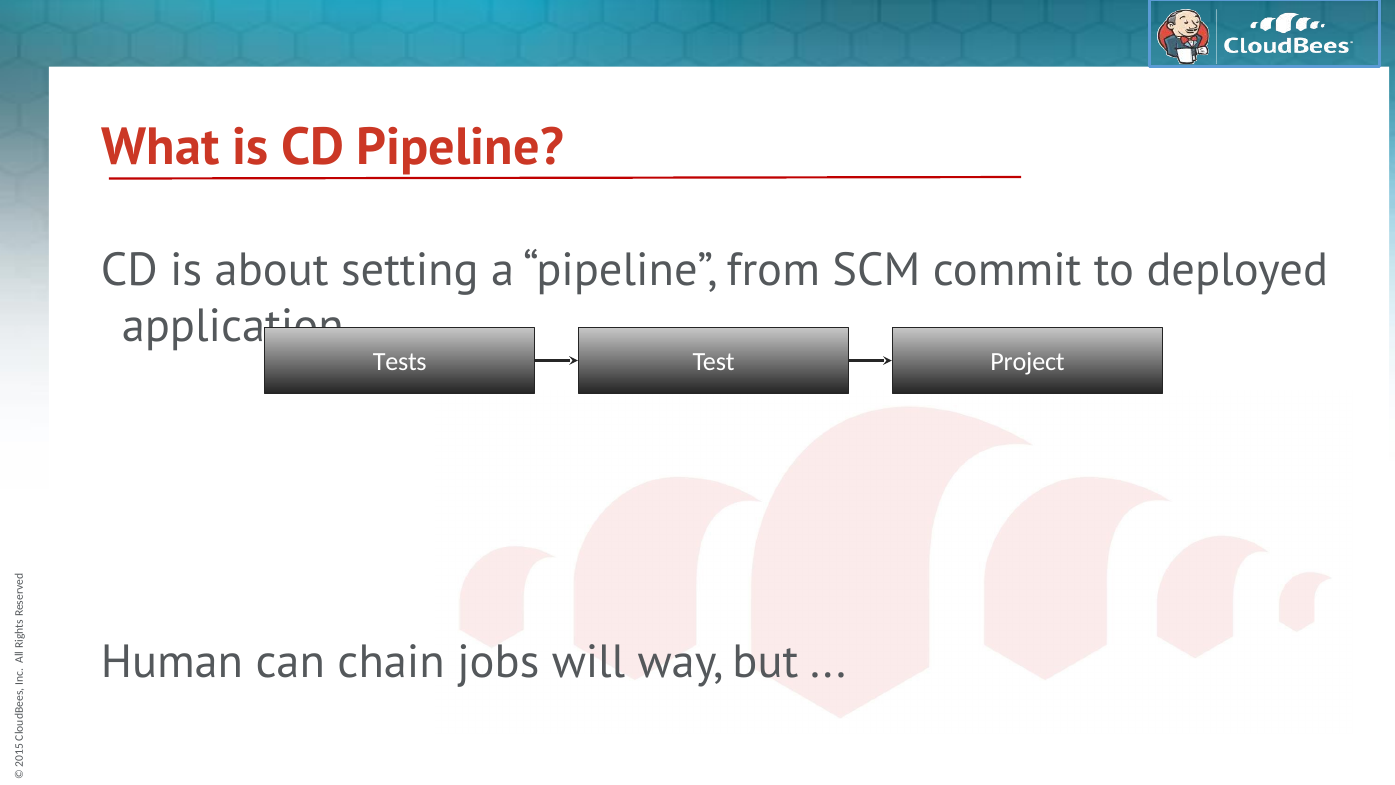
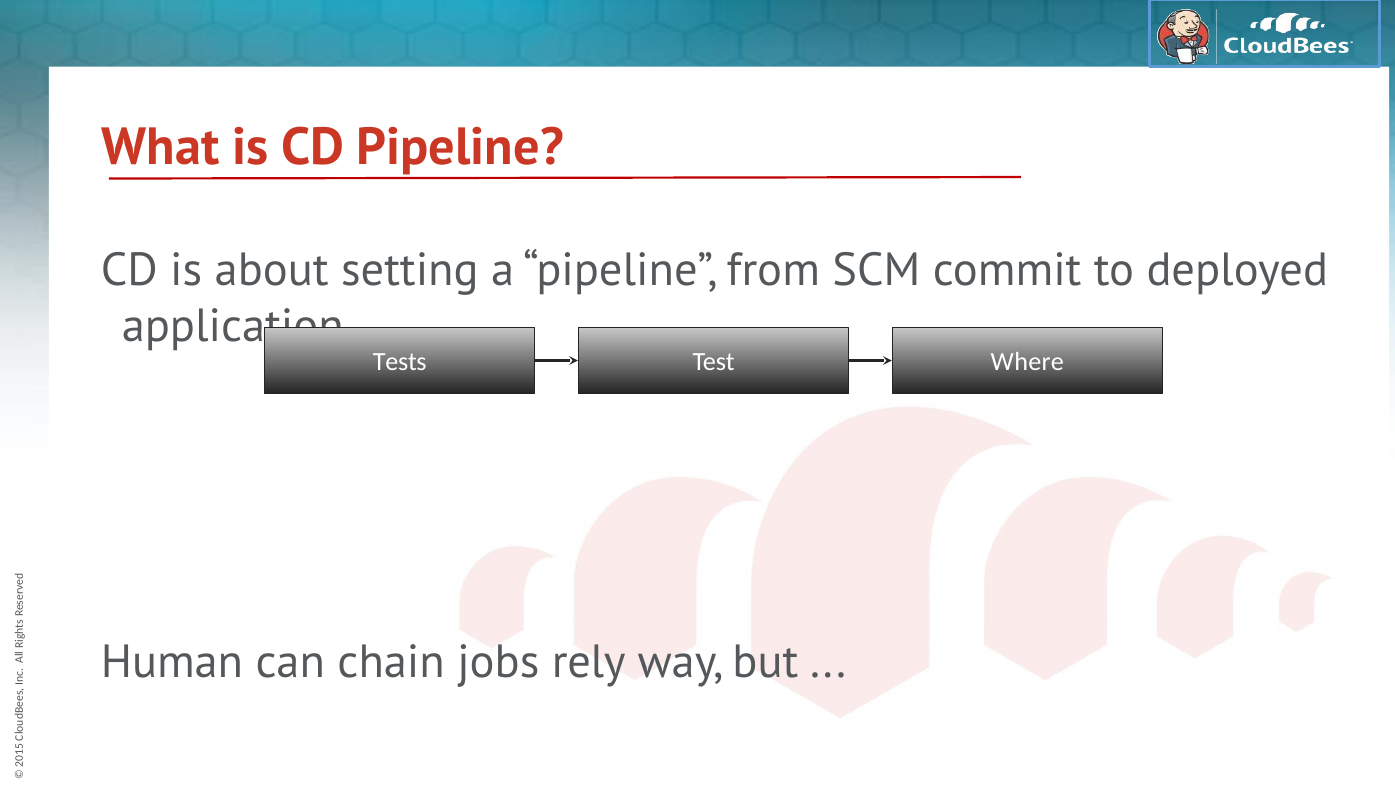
Project: Project -> Where (1027, 362)
will: will -> rely (589, 661)
